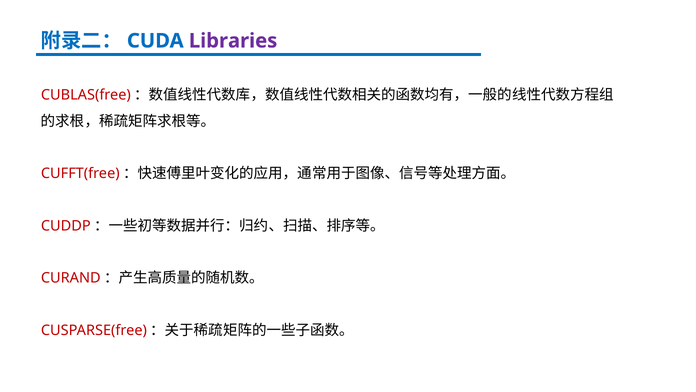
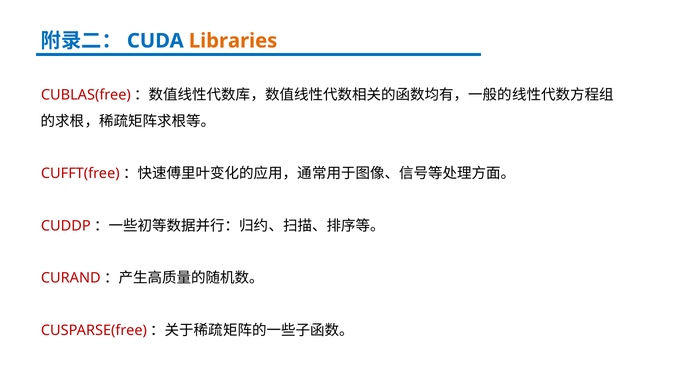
Libraries colour: purple -> orange (233, 41)
